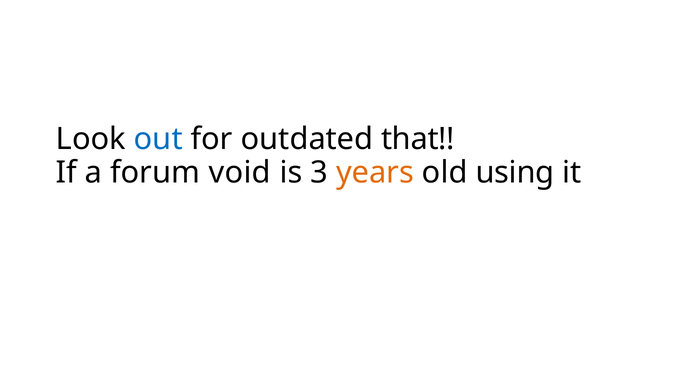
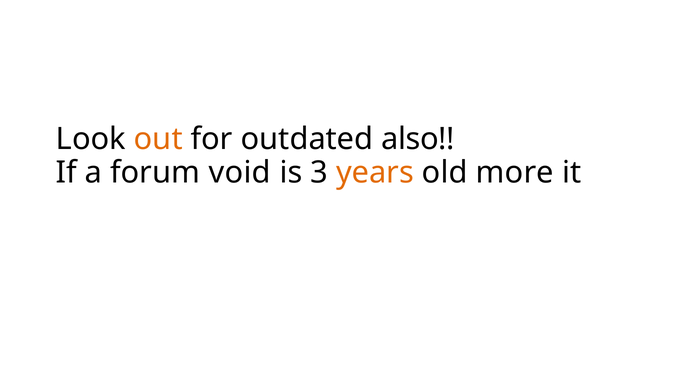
out colour: blue -> orange (158, 139)
that: that -> also (418, 139)
using: using -> more (515, 172)
